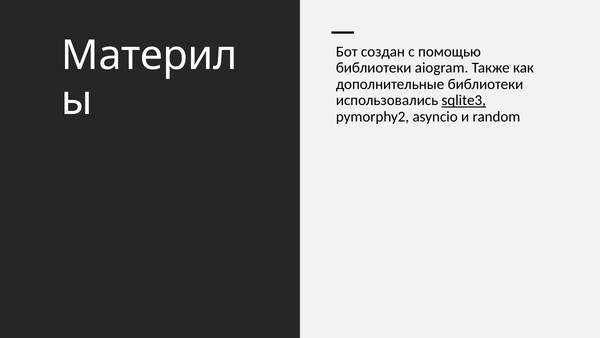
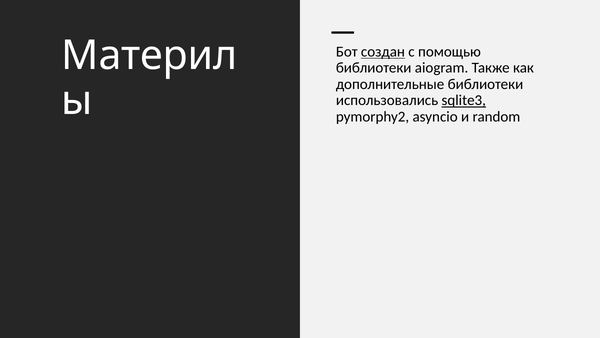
создан underline: none -> present (383, 52)
